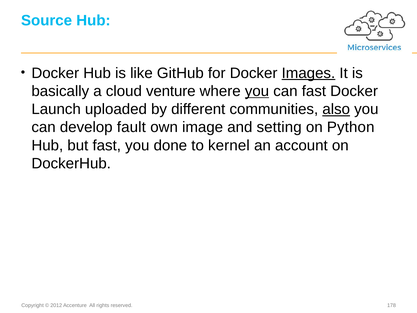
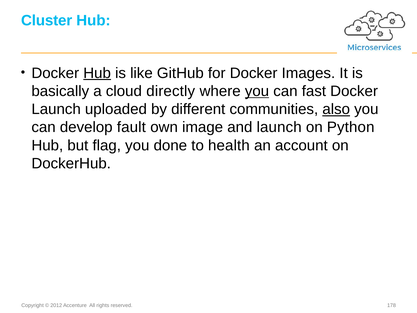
Source: Source -> Cluster (47, 21)
Hub underline: none -> present (97, 73)
Images underline: present -> none (308, 73)
venture: venture -> directly (171, 91)
and setting: setting -> launch (279, 127)
but fast: fast -> flag (107, 145)
kernel: kernel -> health (229, 145)
